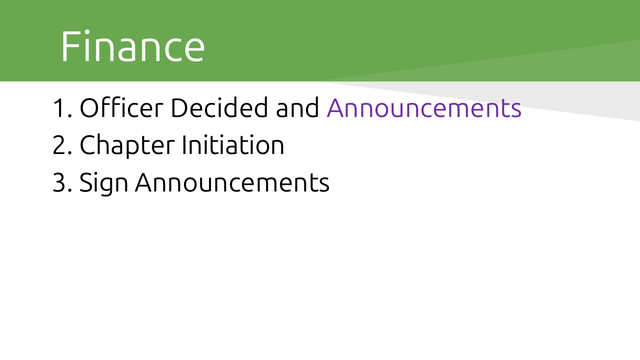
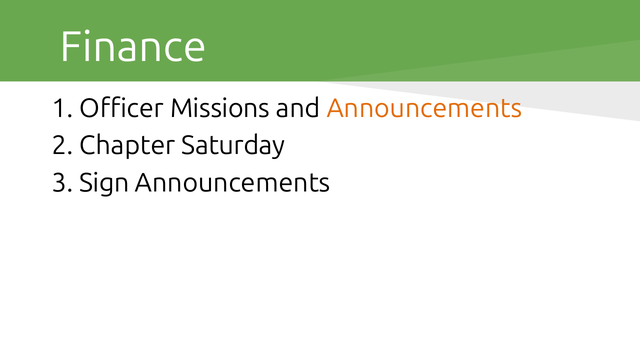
Decided: Decided -> Missions (220, 108)
Announcements colour: purple -> orange (424, 108)
Initiation: Initiation -> Saturday (233, 146)
